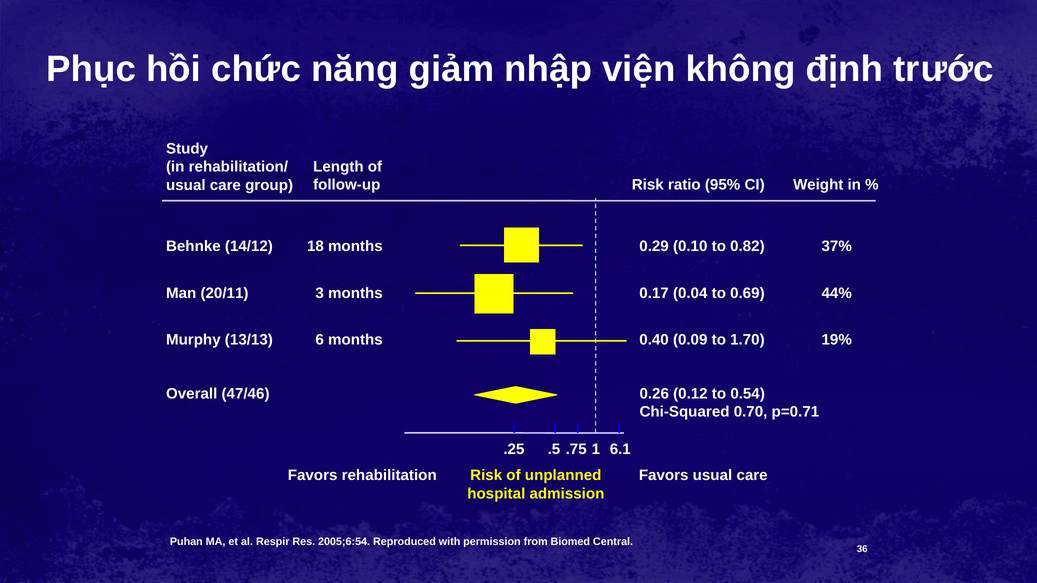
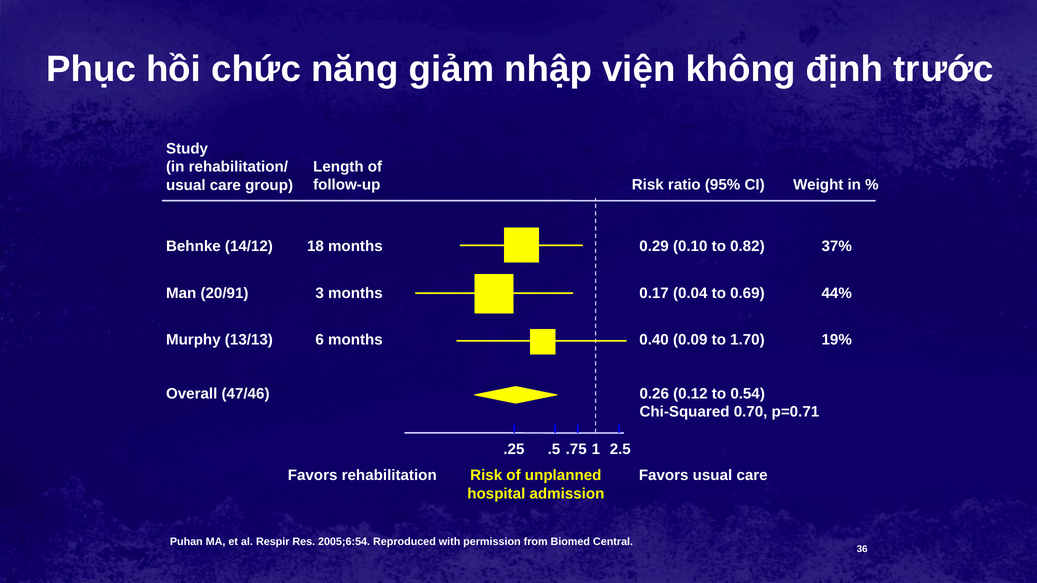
20/11: 20/11 -> 20/91 (225, 293)
6.1: 6.1 -> 2.5 (620, 449)
